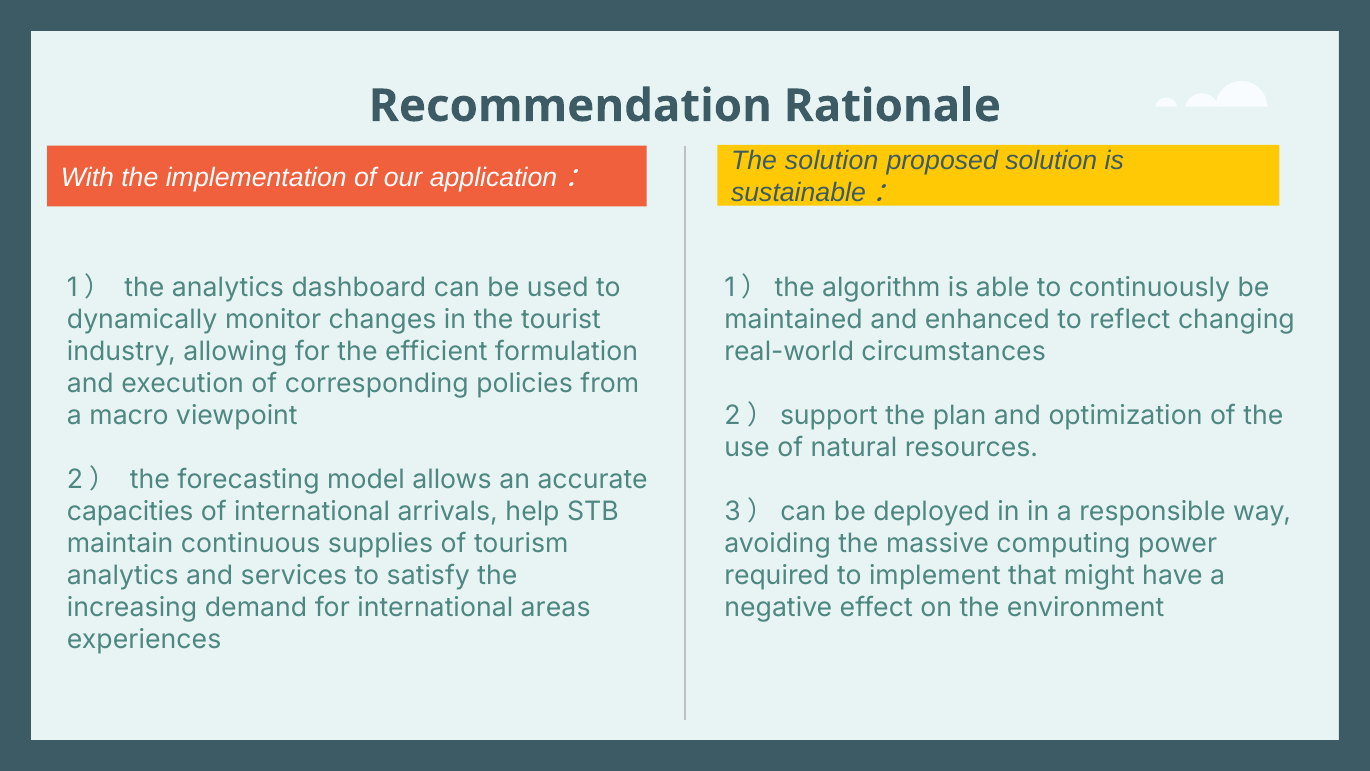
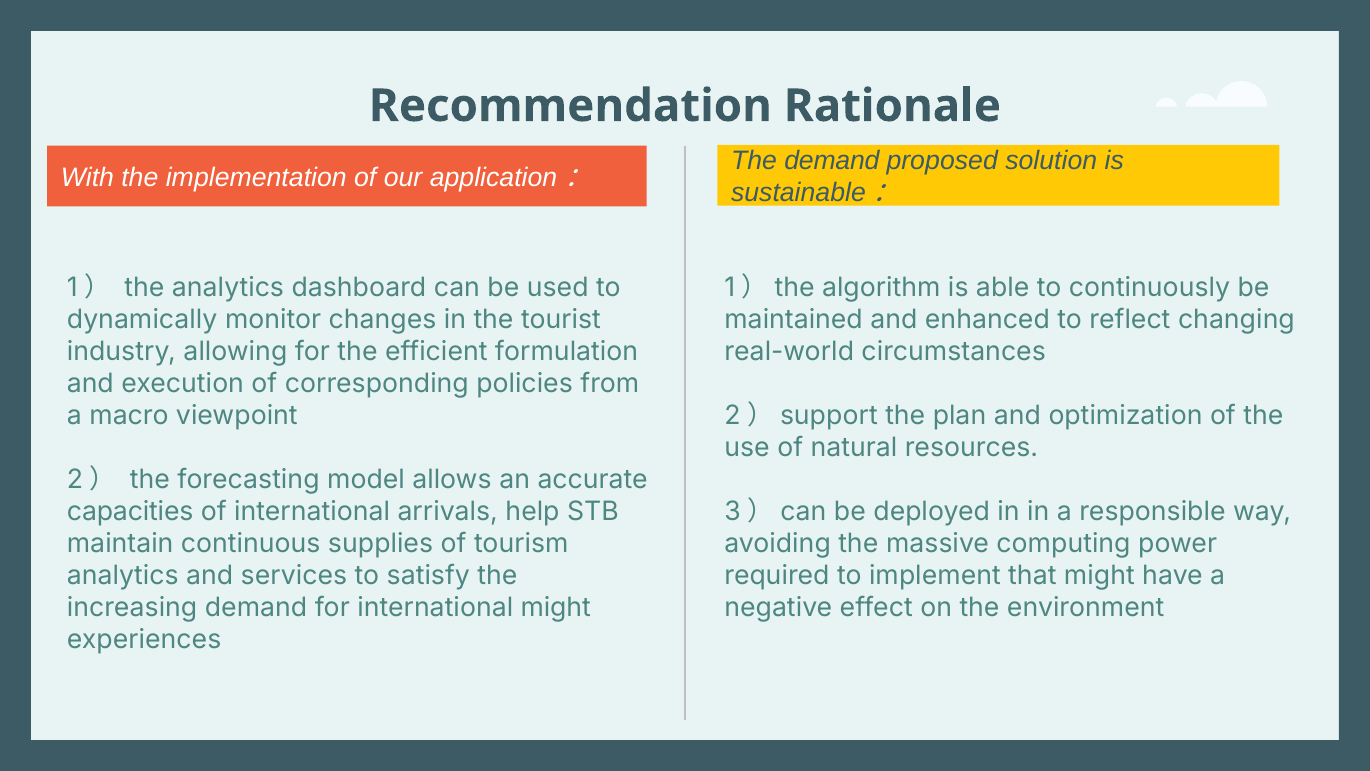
The solution: solution -> demand (832, 161)
international areas: areas -> might (556, 607)
